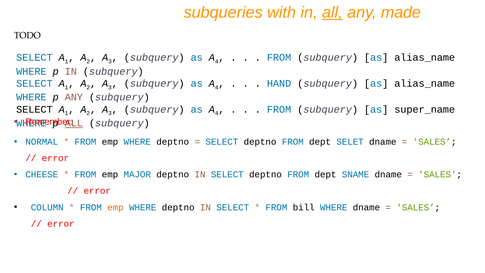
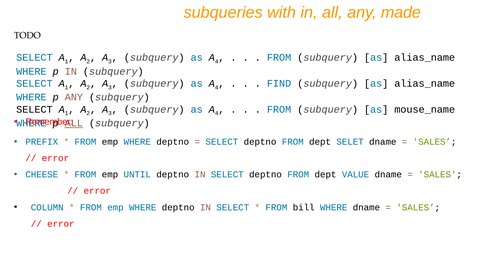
all underline: present -> none (332, 13)
HAND: HAND -> FIND (279, 83)
super_name: super_name -> mouse_name (425, 109)
NORMAL: NORMAL -> PREFIX (42, 142)
MAJOR: MAJOR -> UNTIL (137, 174)
SNAME: SNAME -> VALUE (356, 174)
emp colour: orange -> blue (115, 207)
